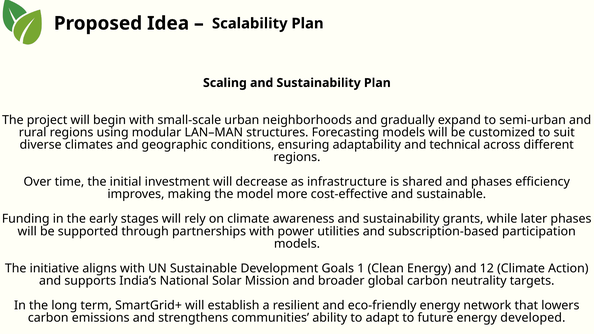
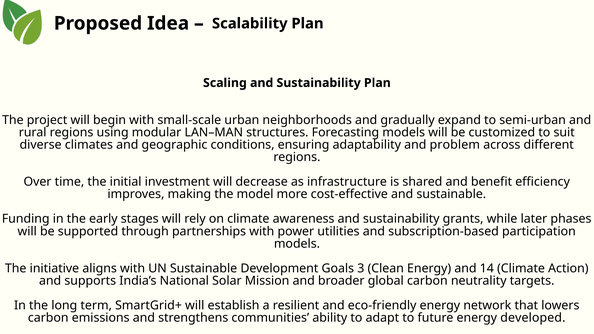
technical: technical -> problem (455, 145)
and phases: phases -> benefit (492, 182)
1: 1 -> 3 (361, 268)
12: 12 -> 14 (487, 268)
